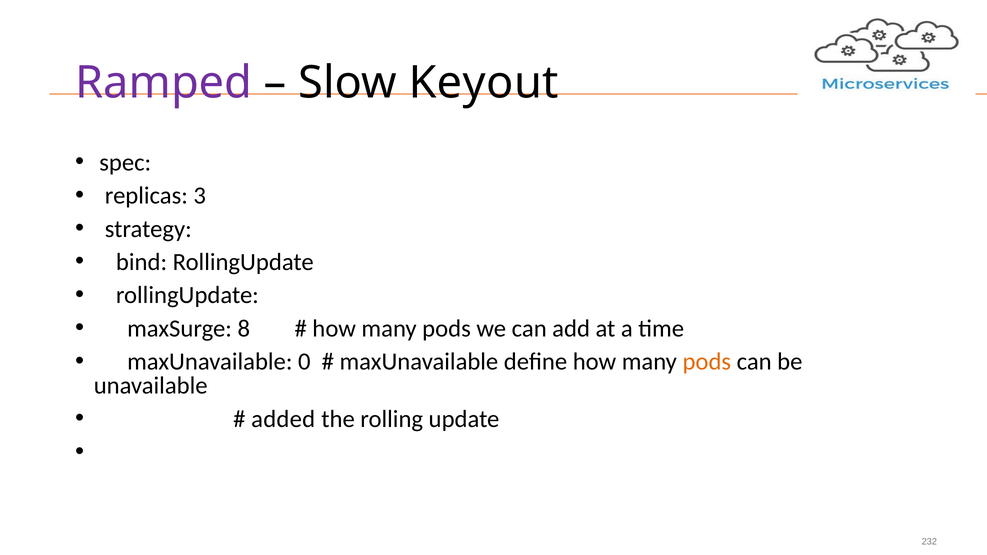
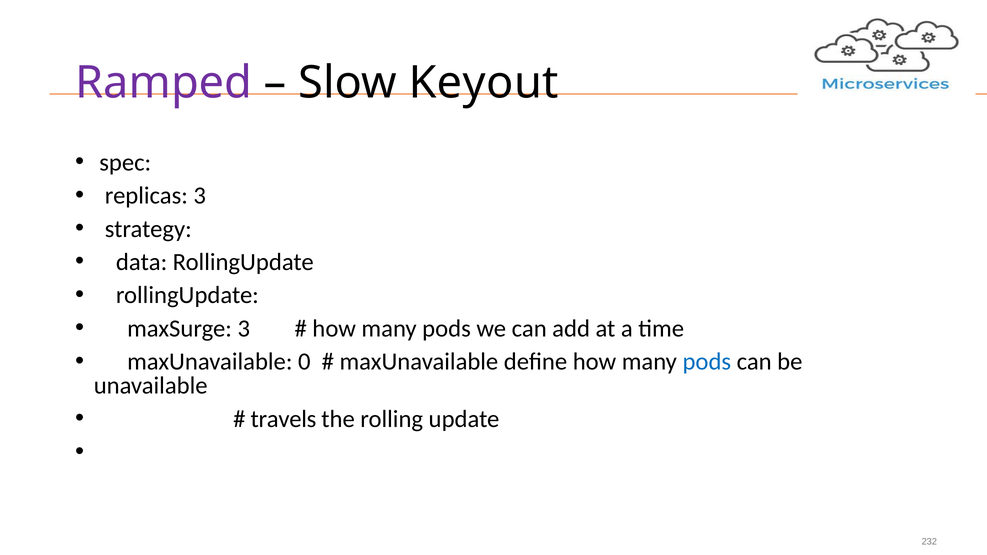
bind: bind -> data (142, 262)
maxSurge 8: 8 -> 3 (244, 329)
pods colour: orange -> blue (707, 362)
added: added -> travels (283, 419)
